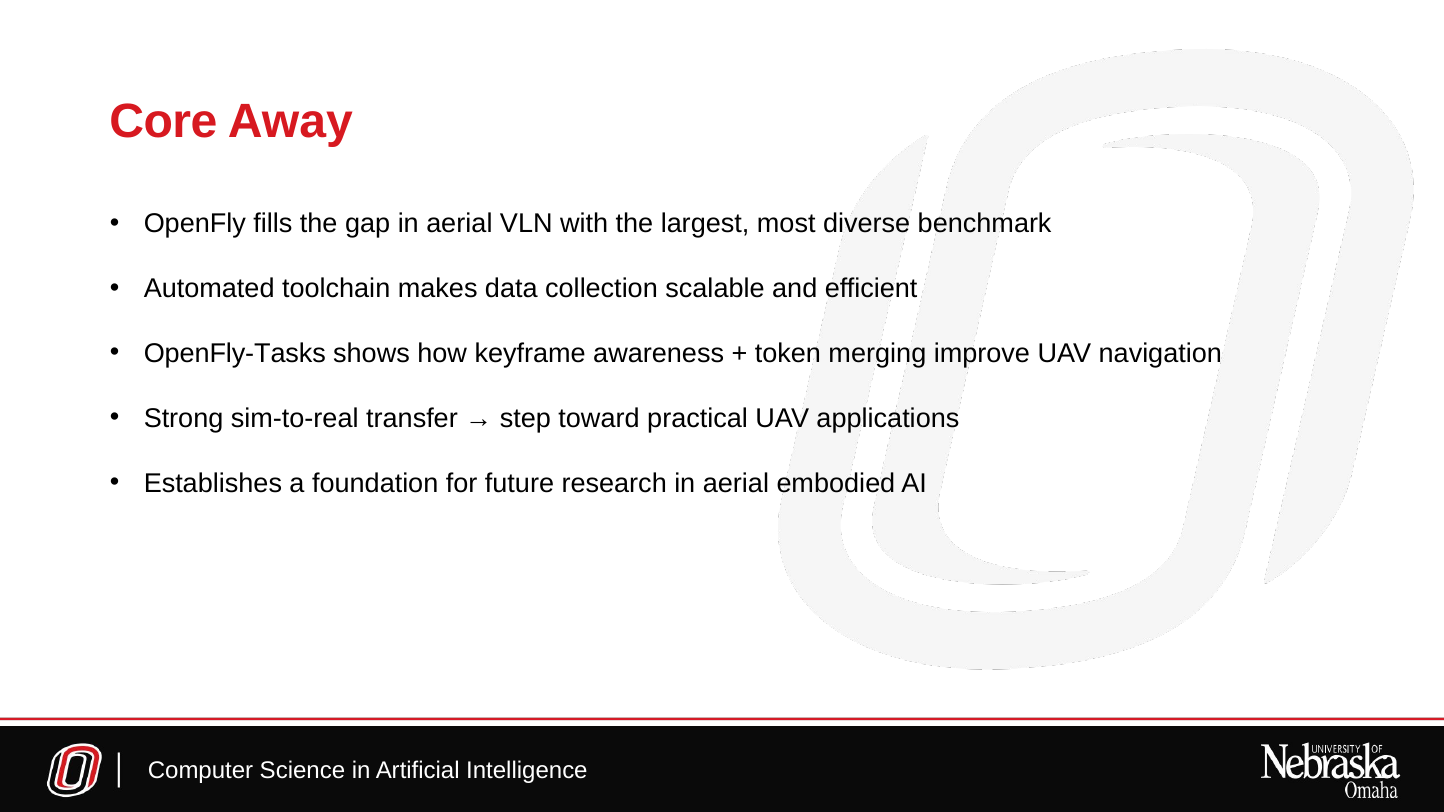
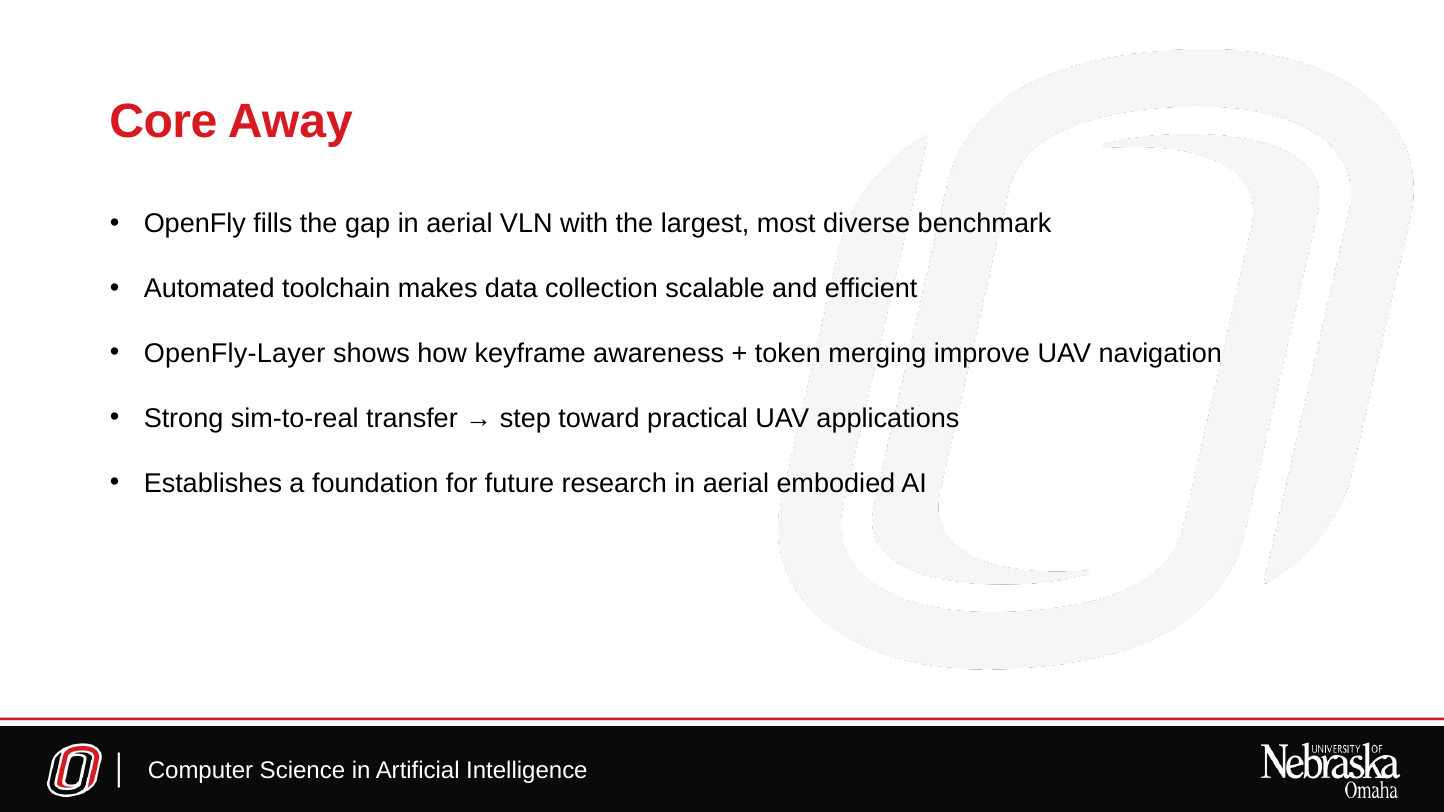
OpenFly-Tasks: OpenFly-Tasks -> OpenFly-Layer (235, 354)
